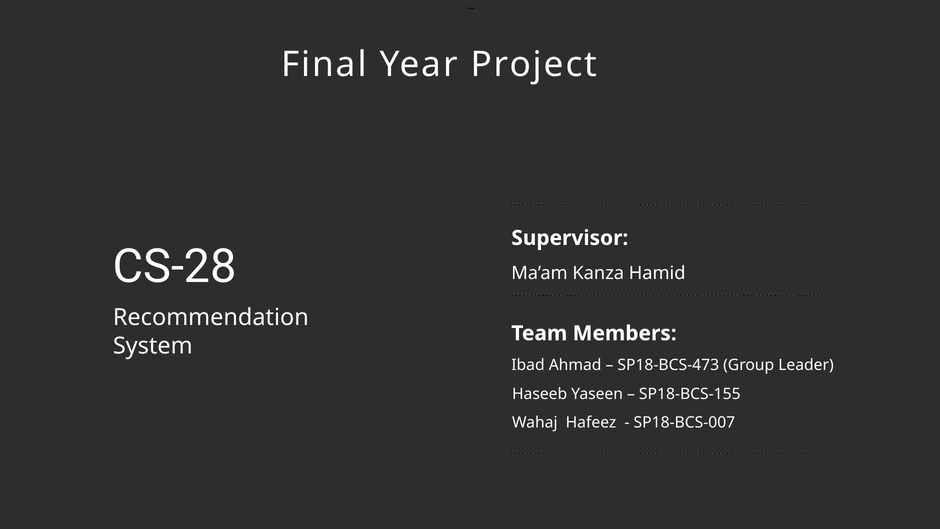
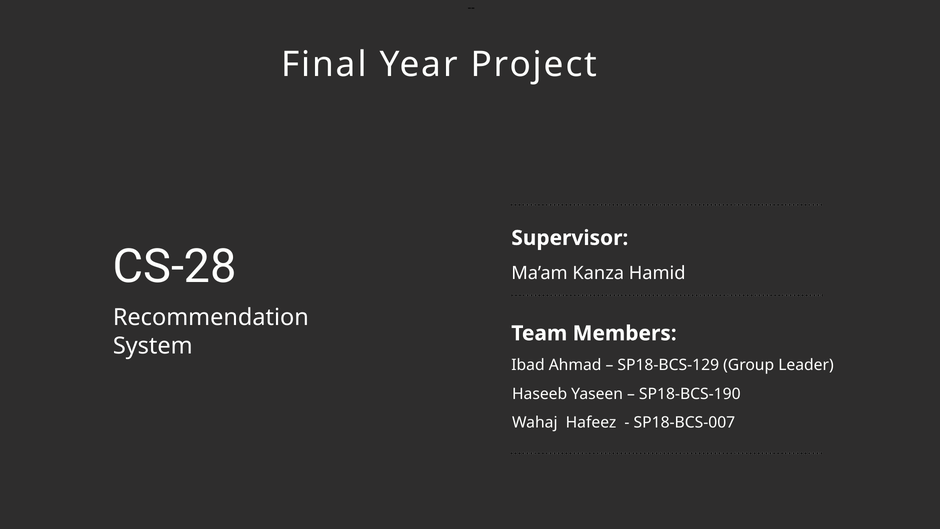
SP18-BCS-473: SP18-BCS-473 -> SP18-BCS-129 (668, 365)
SP18-BCS-155: SP18-BCS-155 -> SP18-BCS-190 (690, 394)
